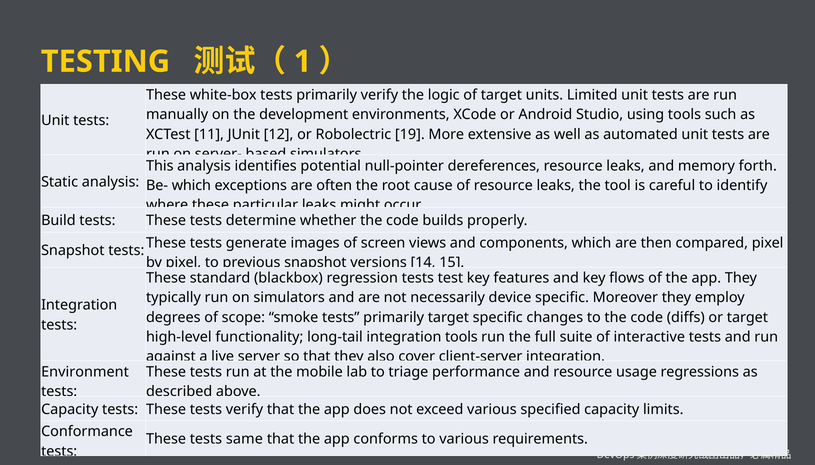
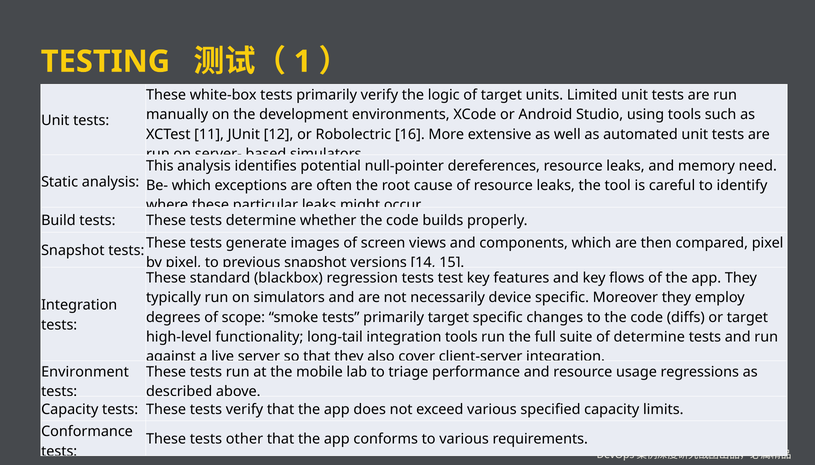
19: 19 -> 16 (410, 134)
forth: forth -> need (758, 166)
of interactive: interactive -> determine (649, 337)
same: same -> other (244, 439)
